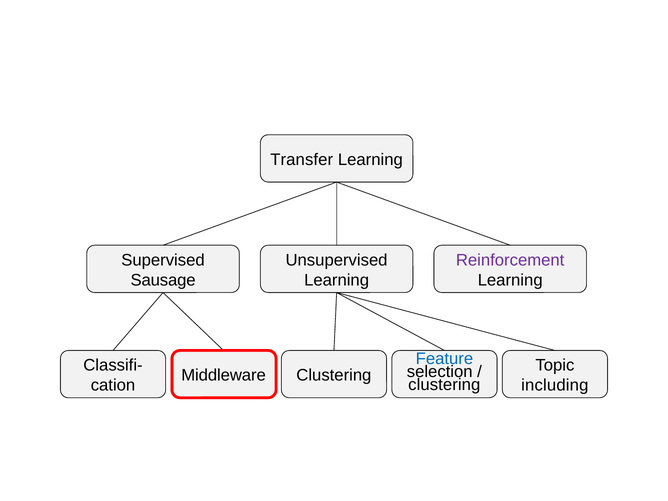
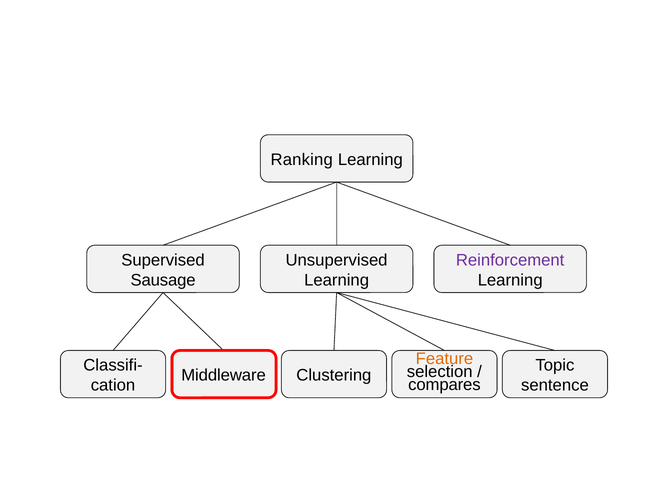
Transfer: Transfer -> Ranking (302, 160)
Feature colour: blue -> orange (444, 359)
clustering: clustering -> compares (444, 385)
including: including -> sentence (555, 385)
